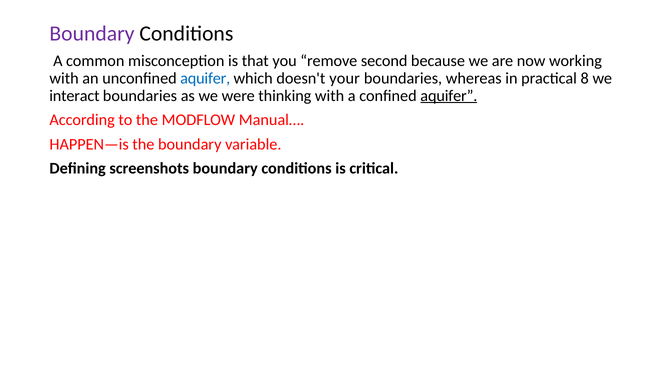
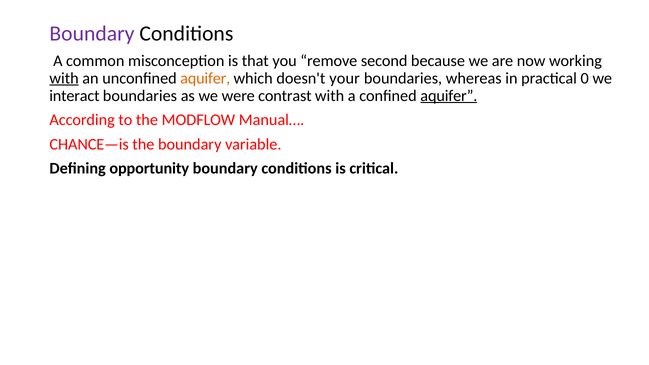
with underline: none -> present (64, 78)
aquifer colour: blue -> orange (205, 78)
8: 8 -> 0 (585, 78)
thinking: thinking -> contrast (285, 96)
HAPPEN—is: HAPPEN—is -> CHANCE—is (89, 144)
screenshots: screenshots -> opportunity (149, 169)
